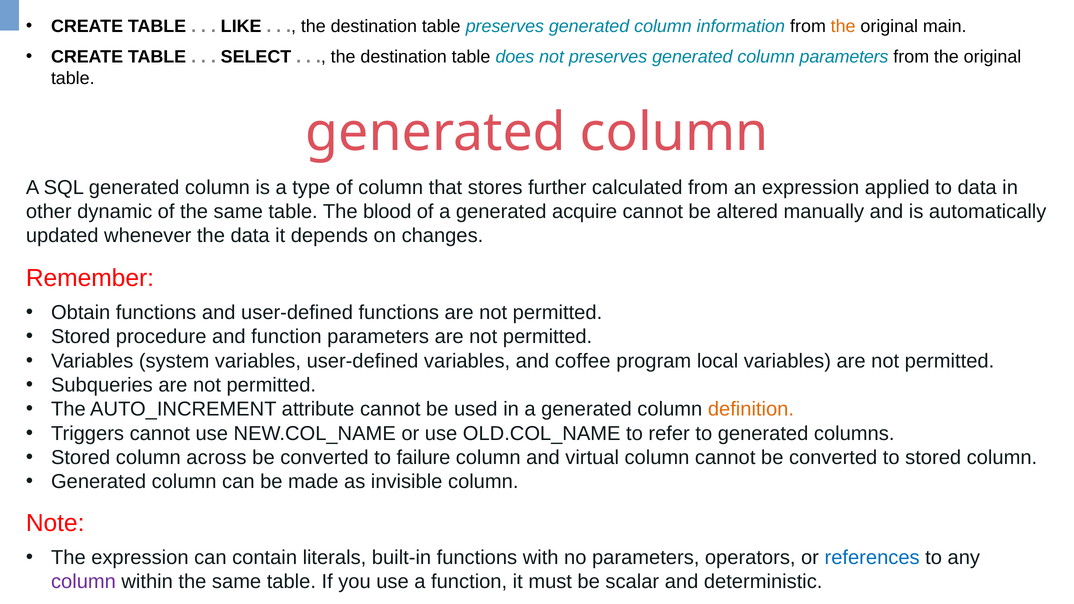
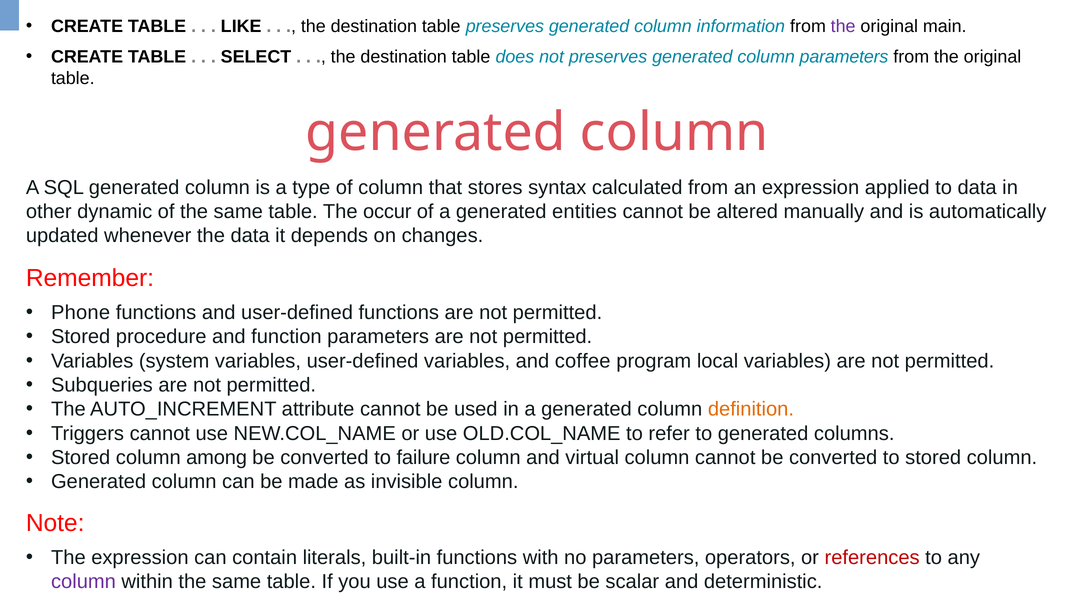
the colour: orange -> purple (843, 26)
further: further -> syntax (557, 187)
blood: blood -> occur (387, 212)
acquire: acquire -> entities (584, 212)
Obtain: Obtain -> Phone (81, 313)
across: across -> among (217, 458)
references colour: blue -> red (872, 558)
